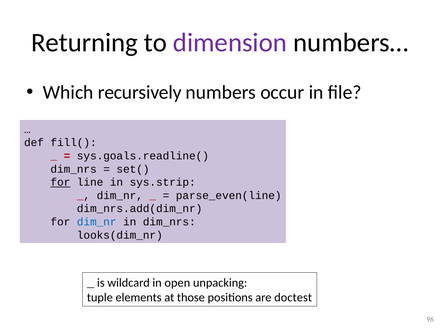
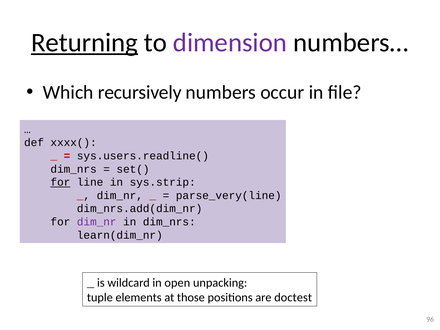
Returning underline: none -> present (84, 43)
fill(: fill( -> xxxx( (74, 143)
sys.goals.readline(: sys.goals.readline( -> sys.users.readline( (143, 156)
parse_even(line: parse_even(line -> parse_very(line (229, 195)
dim_nr colour: blue -> purple (97, 222)
looks(dim_nr: looks(dim_nr -> learn(dim_nr (120, 235)
